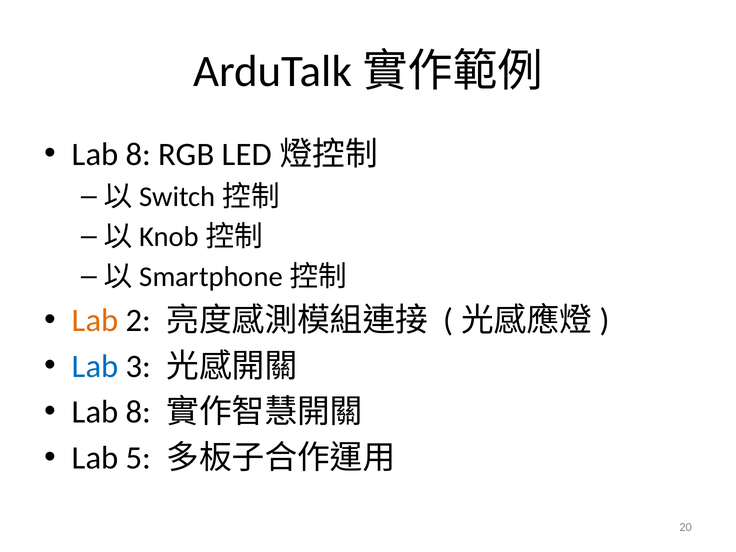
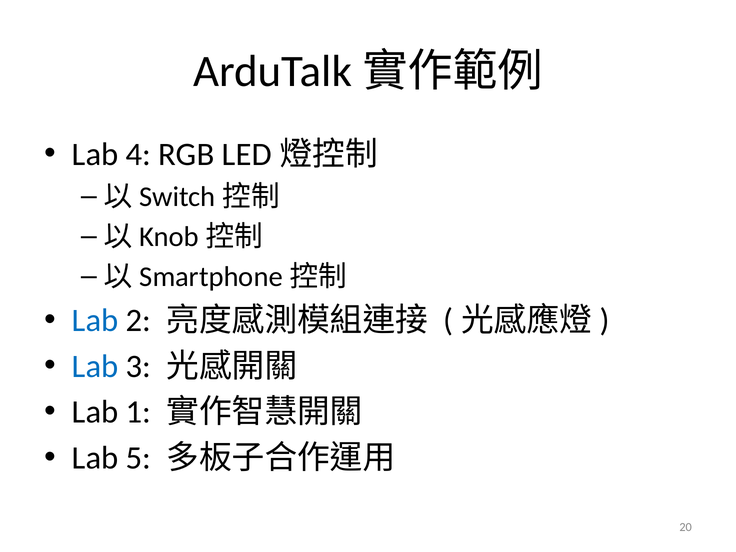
8: 8 -> 4 (138, 154)
Lab colour: orange -> blue (95, 321)
8: 8 -> 1 (138, 412)
